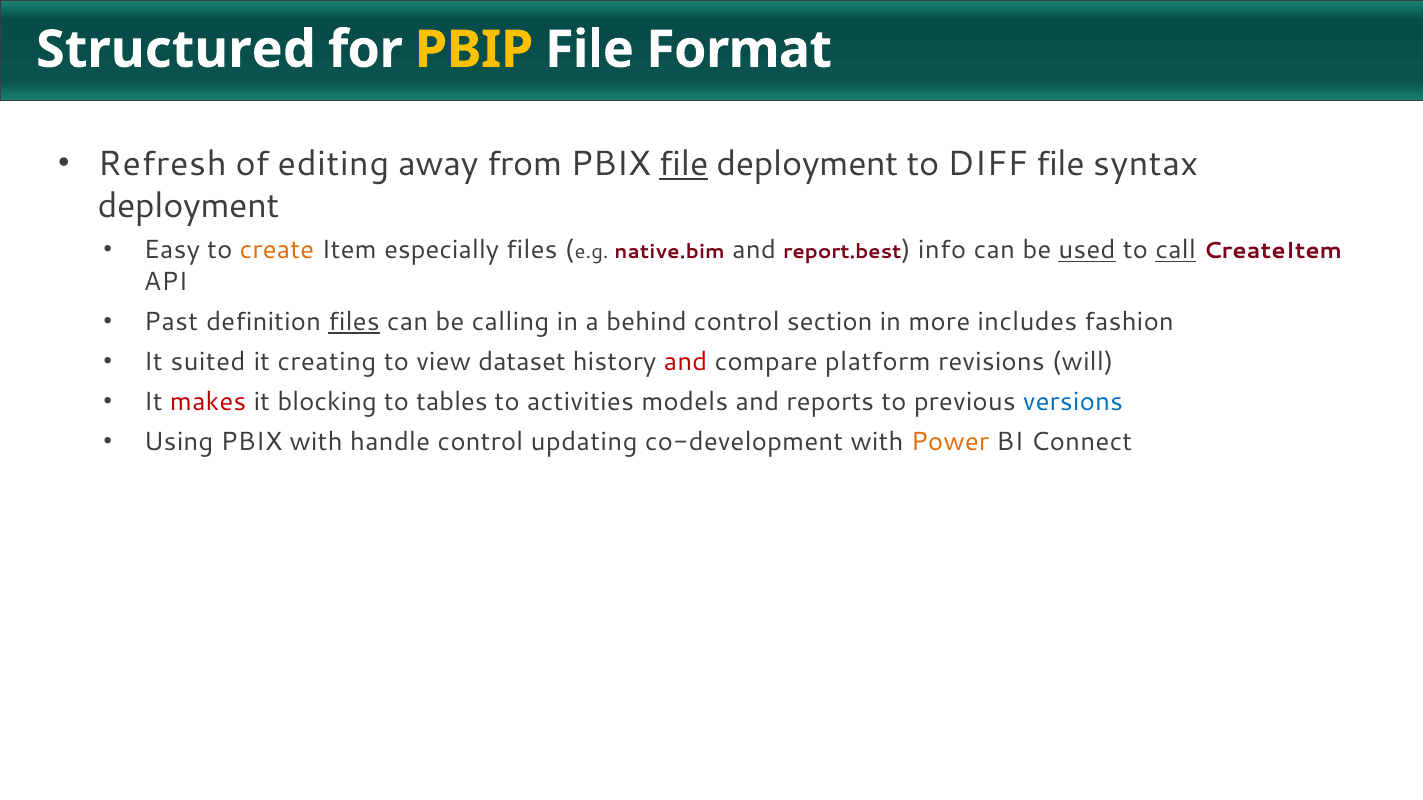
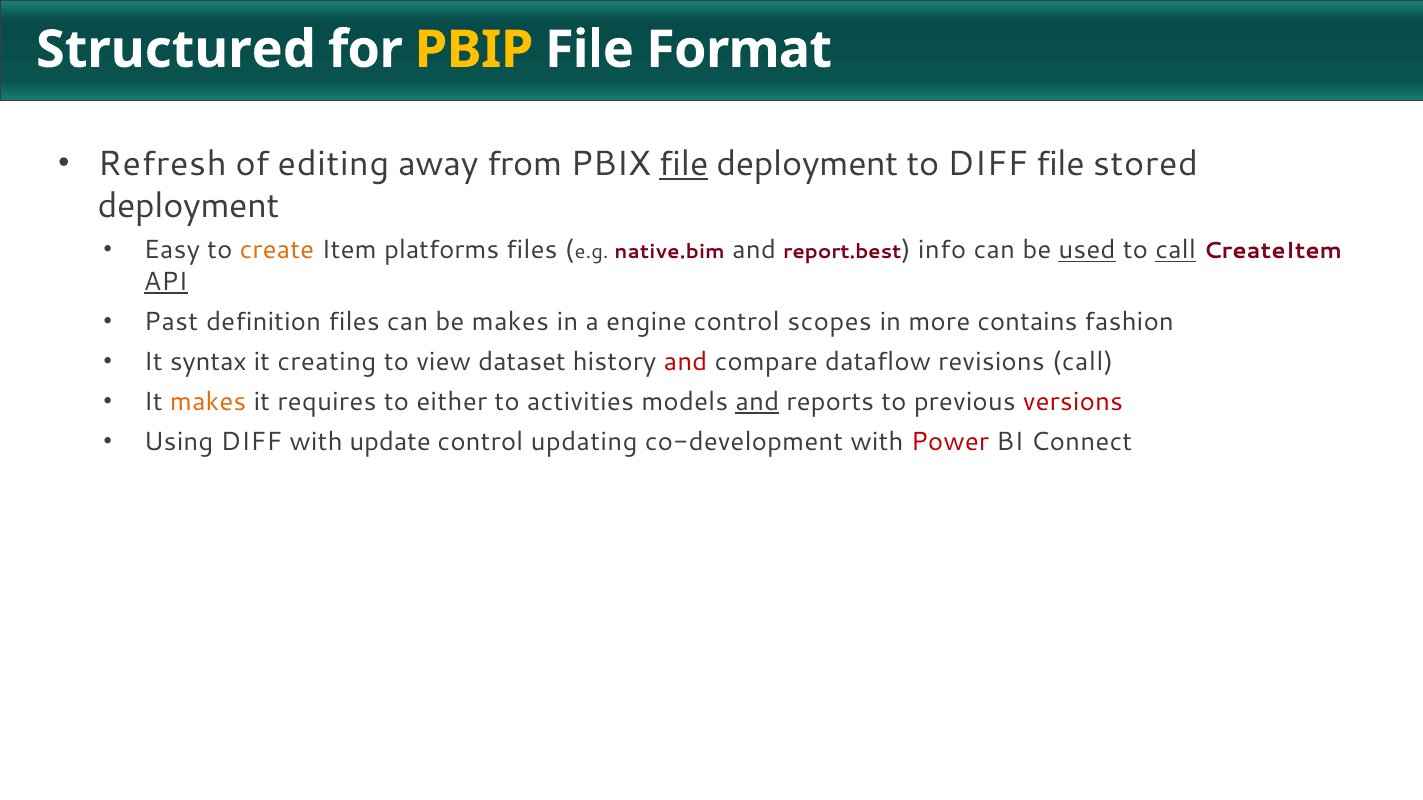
syntax: syntax -> stored (1146, 164)
especially: especially -> platforms (442, 250)
API underline: none -> present (166, 282)
files underline: present -> none (354, 322)
be calling: calling -> makes (510, 322)
behind: behind -> engine (646, 322)
section: section -> scopes (830, 322)
includes: includes -> contains (1027, 322)
suited: suited -> syntax (208, 362)
platform: platform -> dataflow (878, 362)
revisions will: will -> call (1083, 362)
makes colour: red -> orange (208, 402)
blocking: blocking -> requires (327, 402)
tables: tables -> either (452, 402)
and underline: none -> present (757, 402)
versions colour: blue -> red (1073, 402)
Using PBIX: PBIX -> DIFF (251, 442)
handle: handle -> update (390, 442)
Power colour: orange -> red (950, 442)
